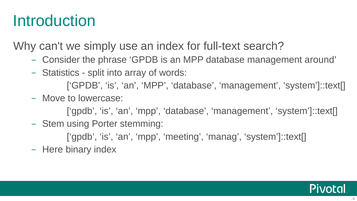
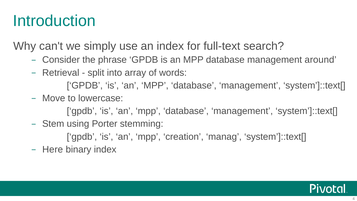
Statistics: Statistics -> Retrieval (61, 73)
meeting: meeting -> creation (183, 137)
